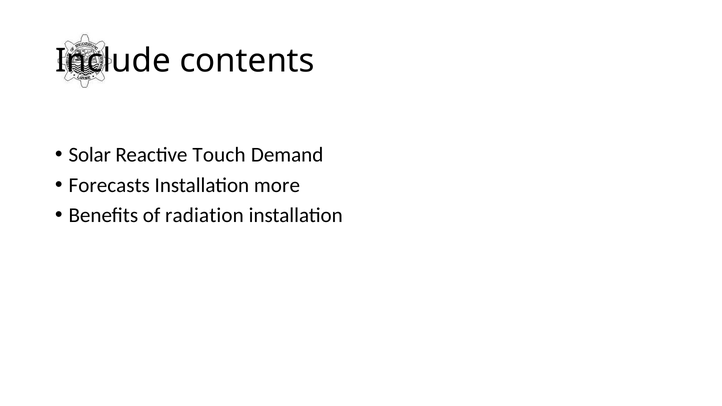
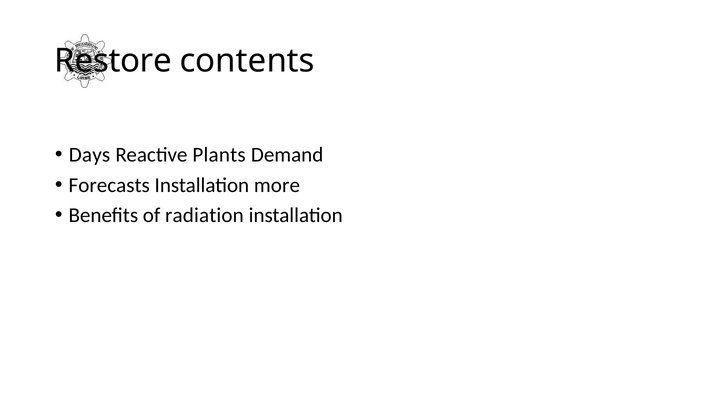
Include: Include -> Restore (113, 61)
Solar: Solar -> Days (90, 155)
Touch: Touch -> Plants (219, 155)
